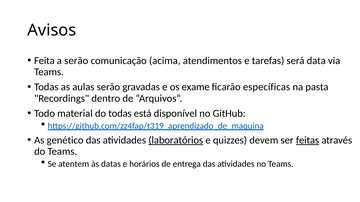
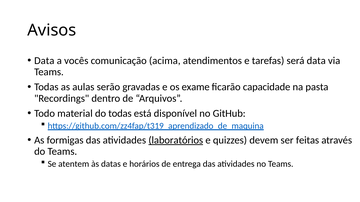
Feita: Feita -> Data (44, 61)
a serão: serão -> vocês (76, 61)
específicas: específicas -> capacidade (267, 87)
genético: genético -> formigas (65, 140)
feitas underline: present -> none (308, 140)
